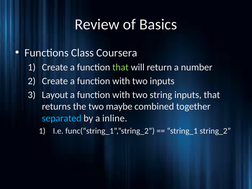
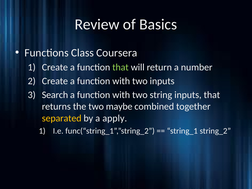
Layout: Layout -> Search (55, 95)
separated colour: light blue -> yellow (62, 118)
inline: inline -> apply (115, 118)
